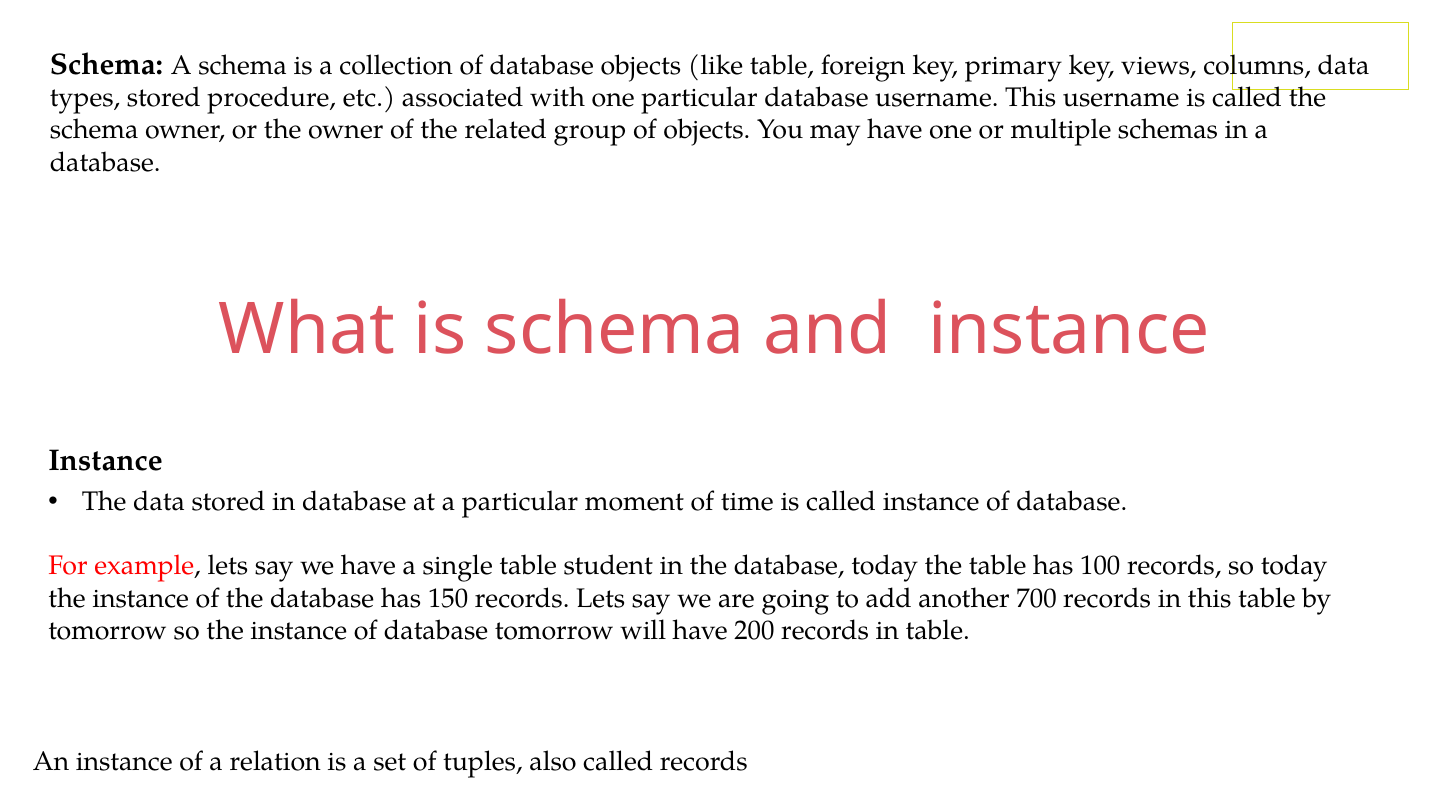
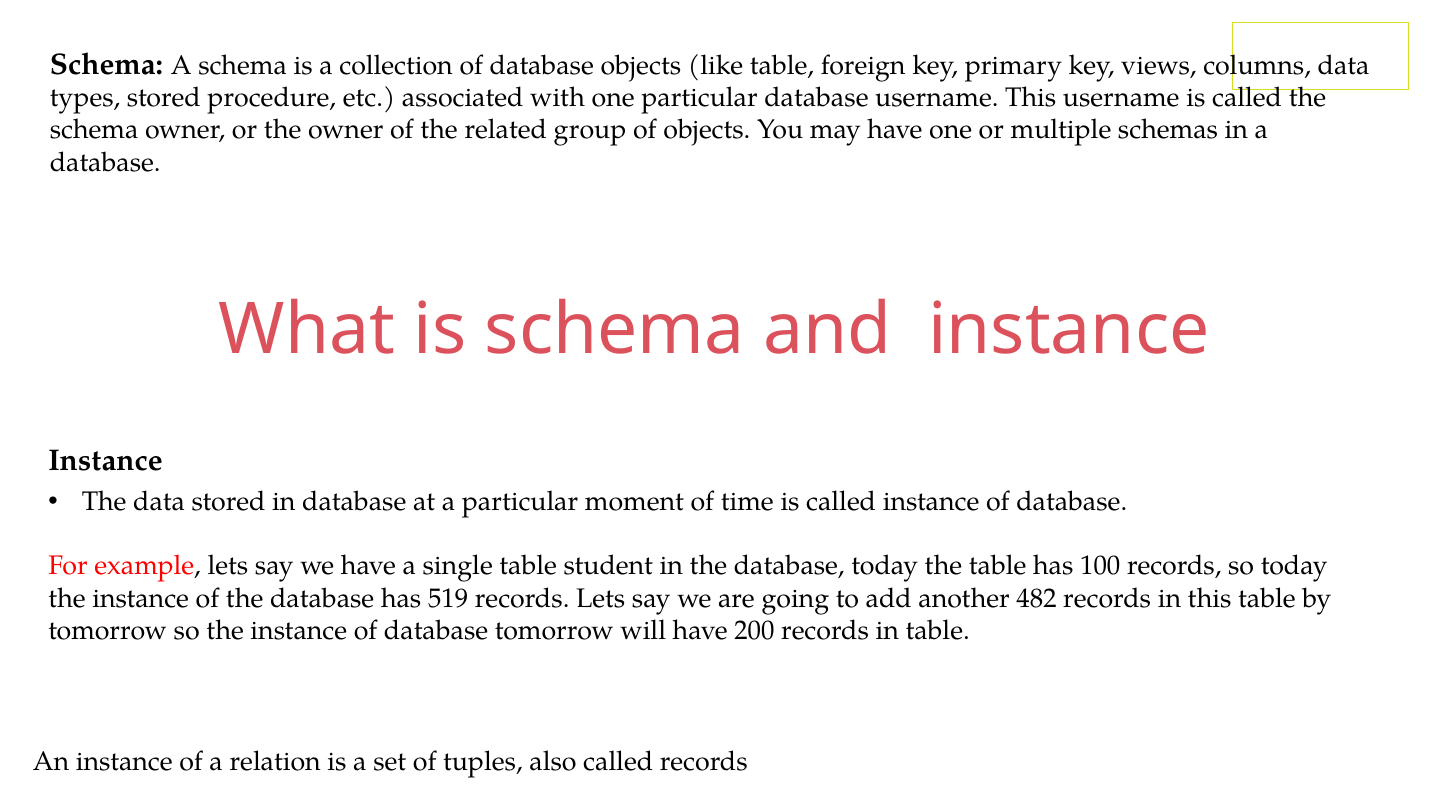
150: 150 -> 519 (448, 598)
700: 700 -> 482 (1037, 598)
